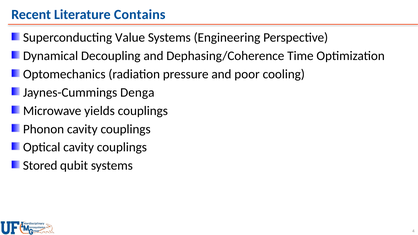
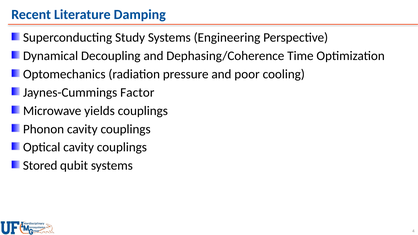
Contains: Contains -> Damping (140, 15)
Value: Value -> Study (130, 38)
Denga: Denga -> Factor (137, 93)
